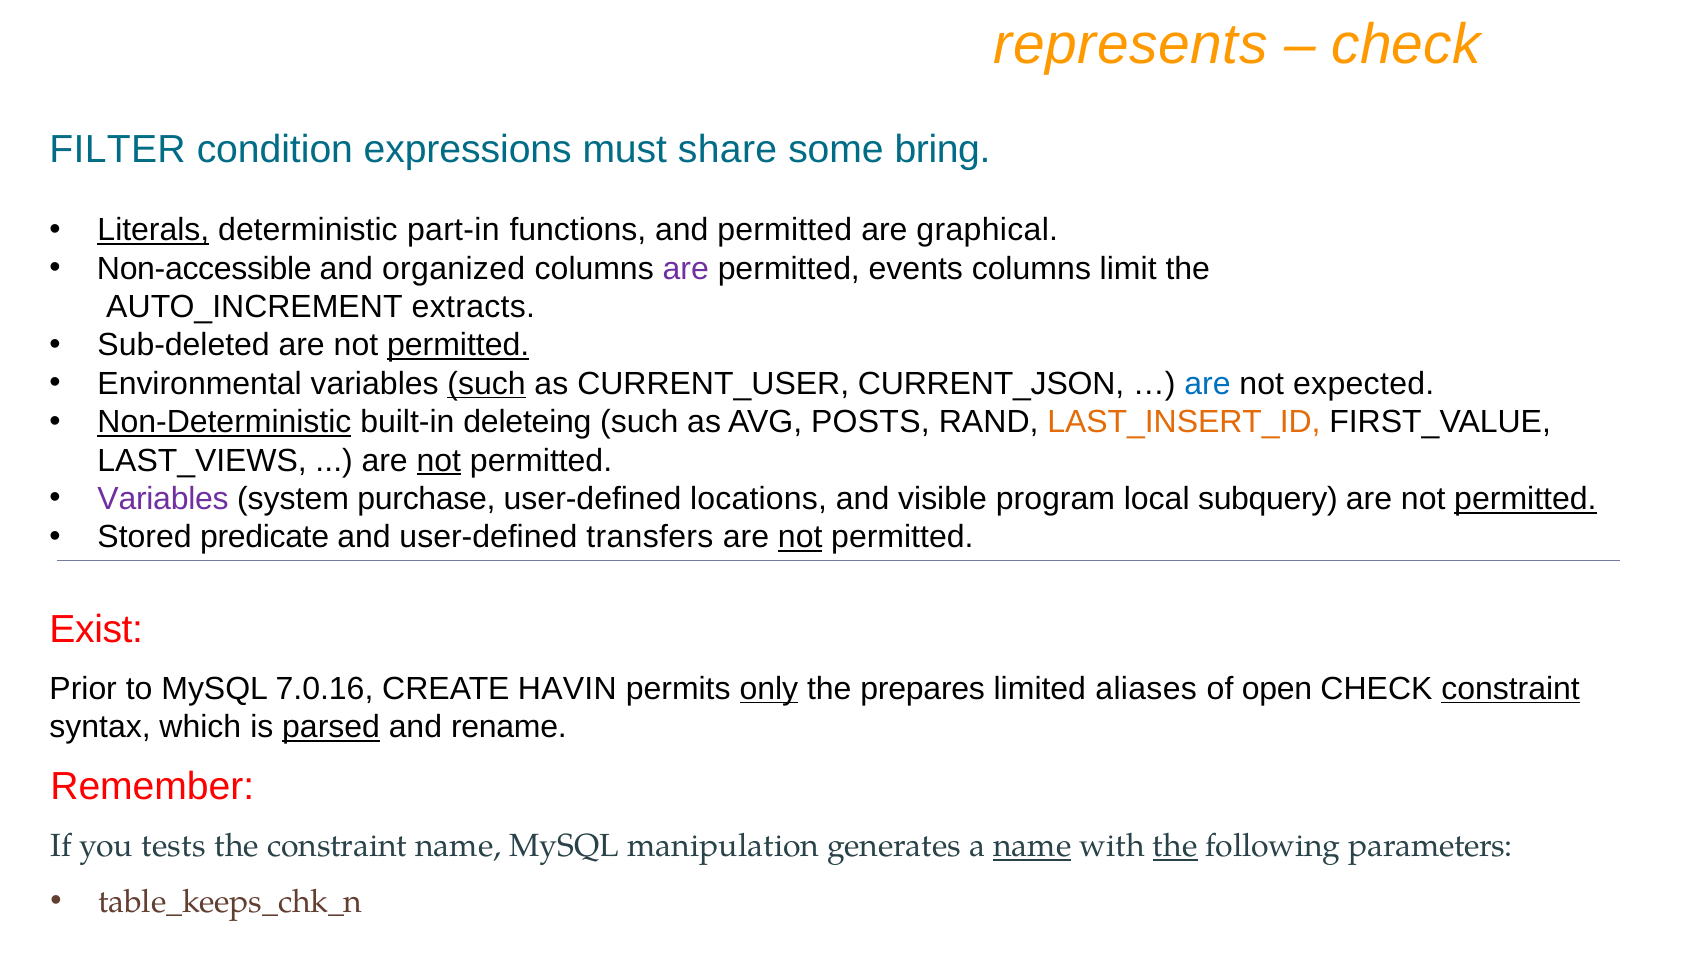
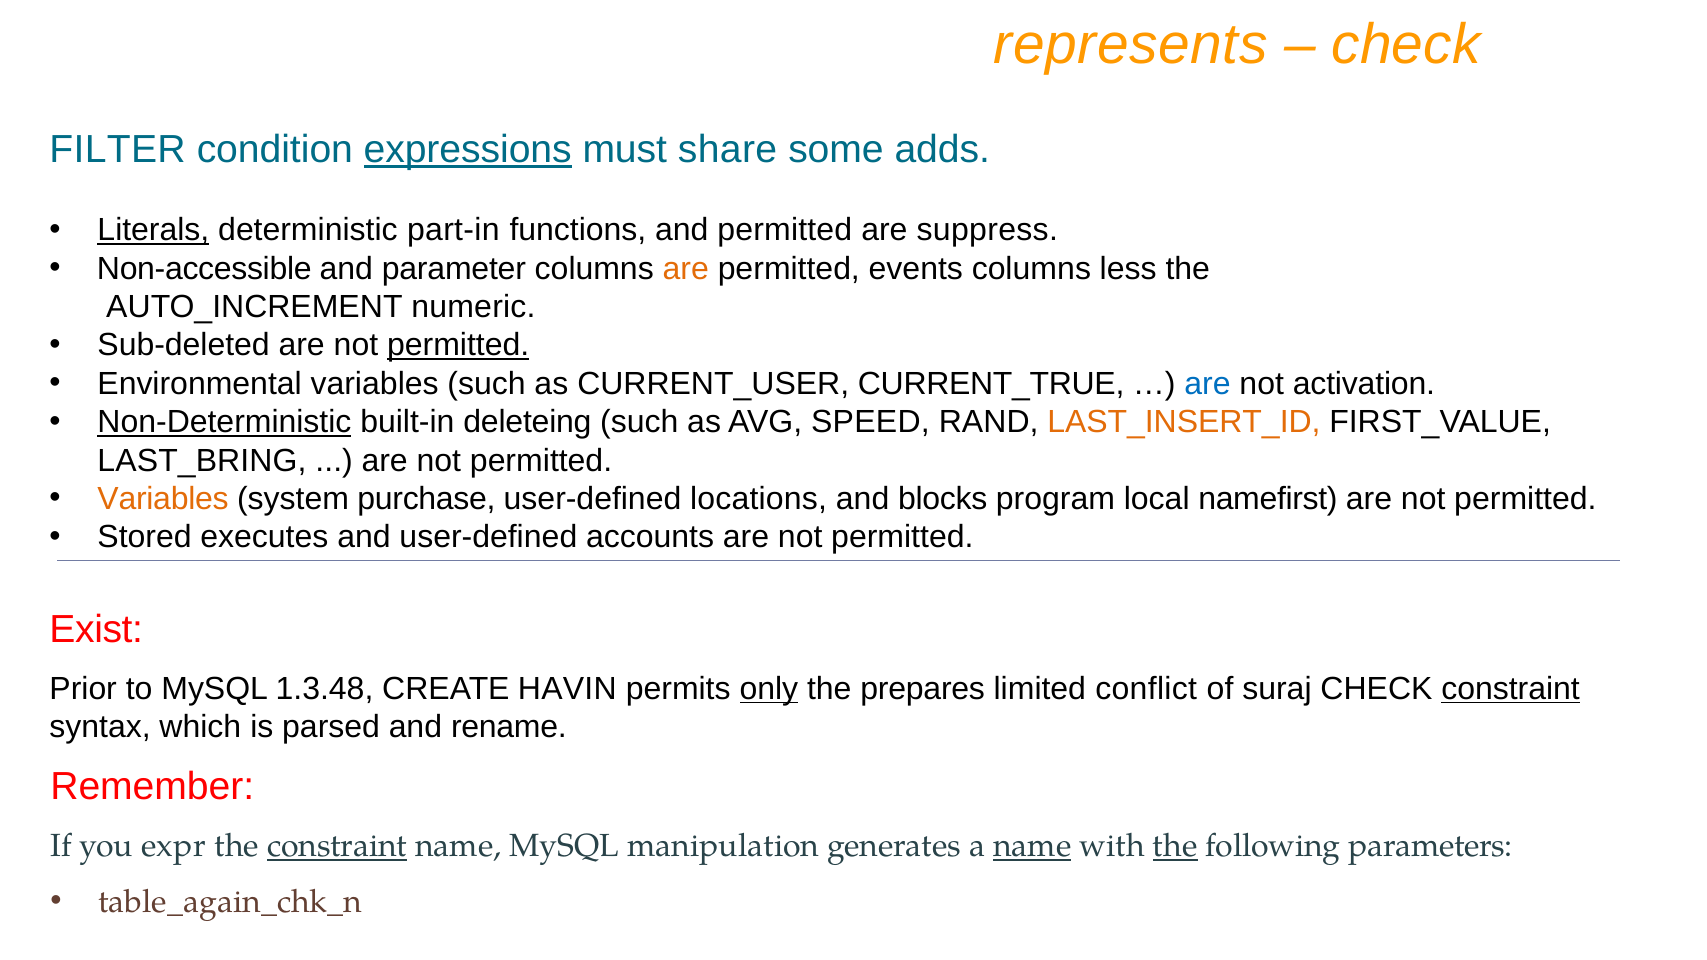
expressions underline: none -> present (468, 150)
bring: bring -> adds (942, 150)
graphical: graphical -> suppress (987, 230)
organized: organized -> parameter (454, 269)
are colour: purple -> orange (686, 269)
limit: limit -> less (1128, 269)
extracts: extracts -> numeric (473, 307)
such underline: present -> none (487, 384)
CURRENT_JSON: CURRENT_JSON -> CURRENT_TRUE (991, 384)
expected: expected -> activation (1364, 384)
POSTS: POSTS -> SPEED (870, 422)
LAST_VIEWS: LAST_VIEWS -> LAST_BRING (202, 461)
not underline: present -> none (439, 461)
Variables colour: purple -> orange (163, 499)
visible: visible -> blocks (943, 499)
subquery: subquery -> namefirst (1268, 499)
permitted underline: present -> none (1525, 499)
predicate: predicate -> executes (264, 537)
transfers: transfers -> accounts (650, 537)
not underline: present -> none (800, 537)
7.0.16: 7.0.16 -> 1.3.48 (325, 689)
aliases: aliases -> conflict (1146, 689)
open: open -> suraj (1277, 689)
parsed underline: present -> none (331, 727)
tests: tests -> expr (174, 846)
constraint underline: none -> present (337, 846)
table_keeps_chk_n: table_keeps_chk_n -> table_again_chk_n (230, 902)
